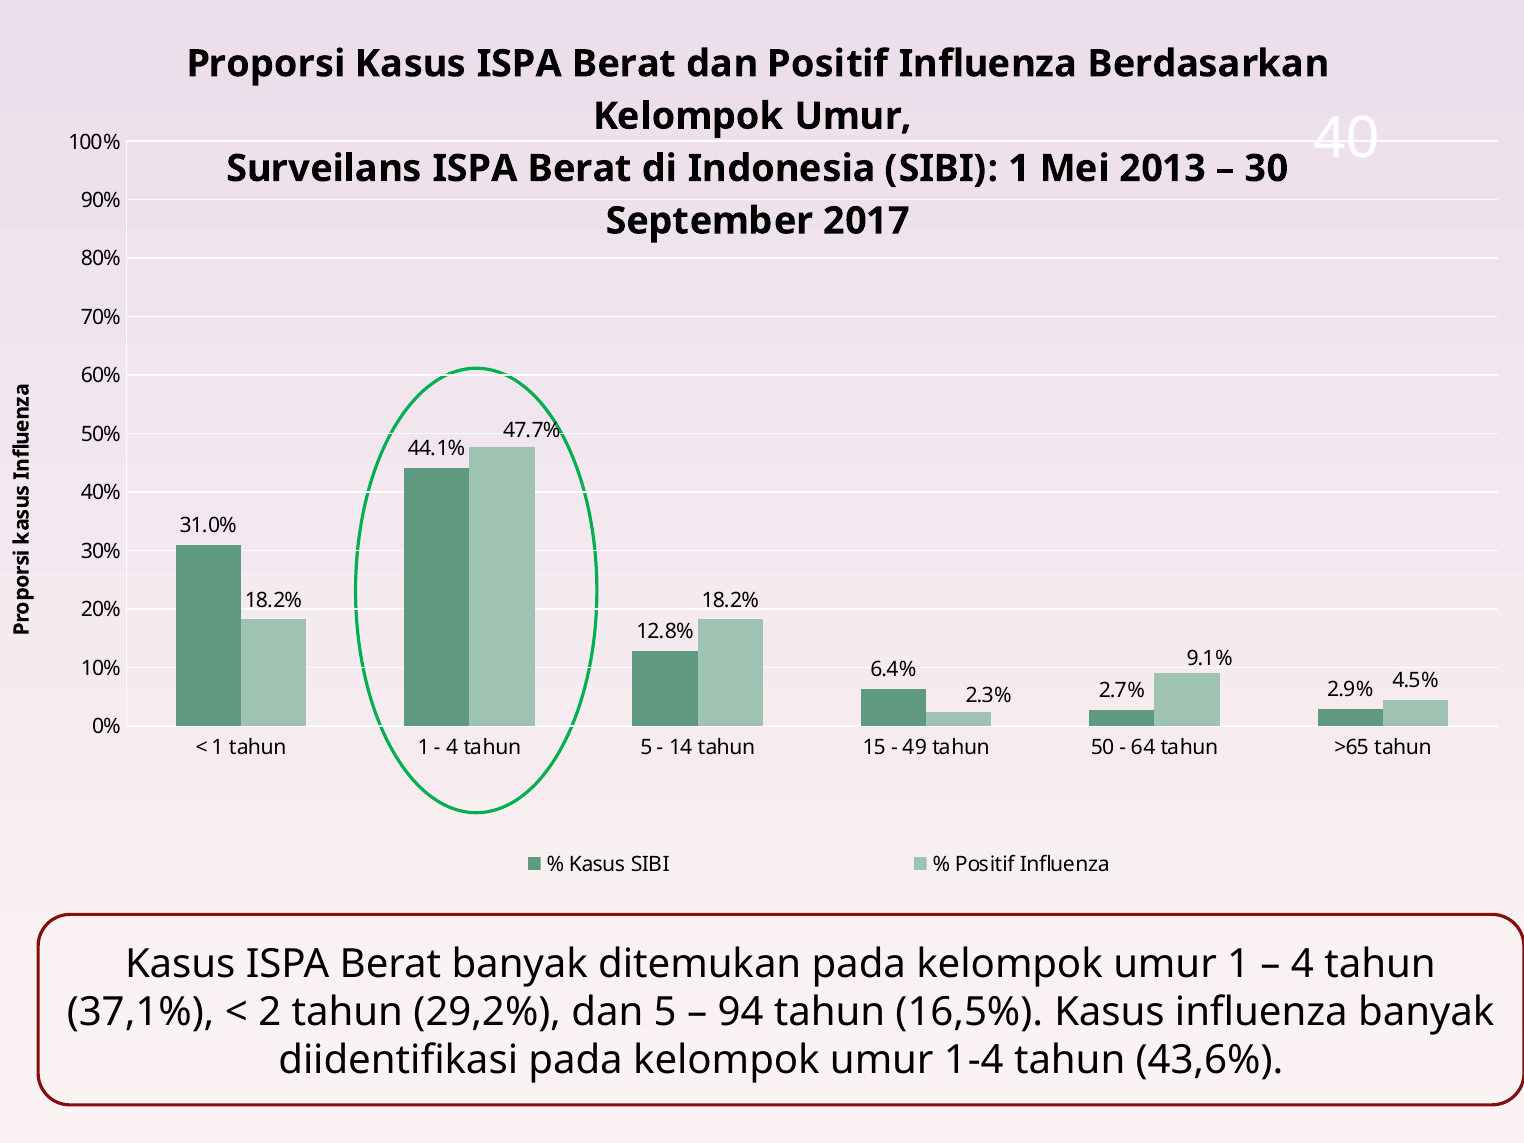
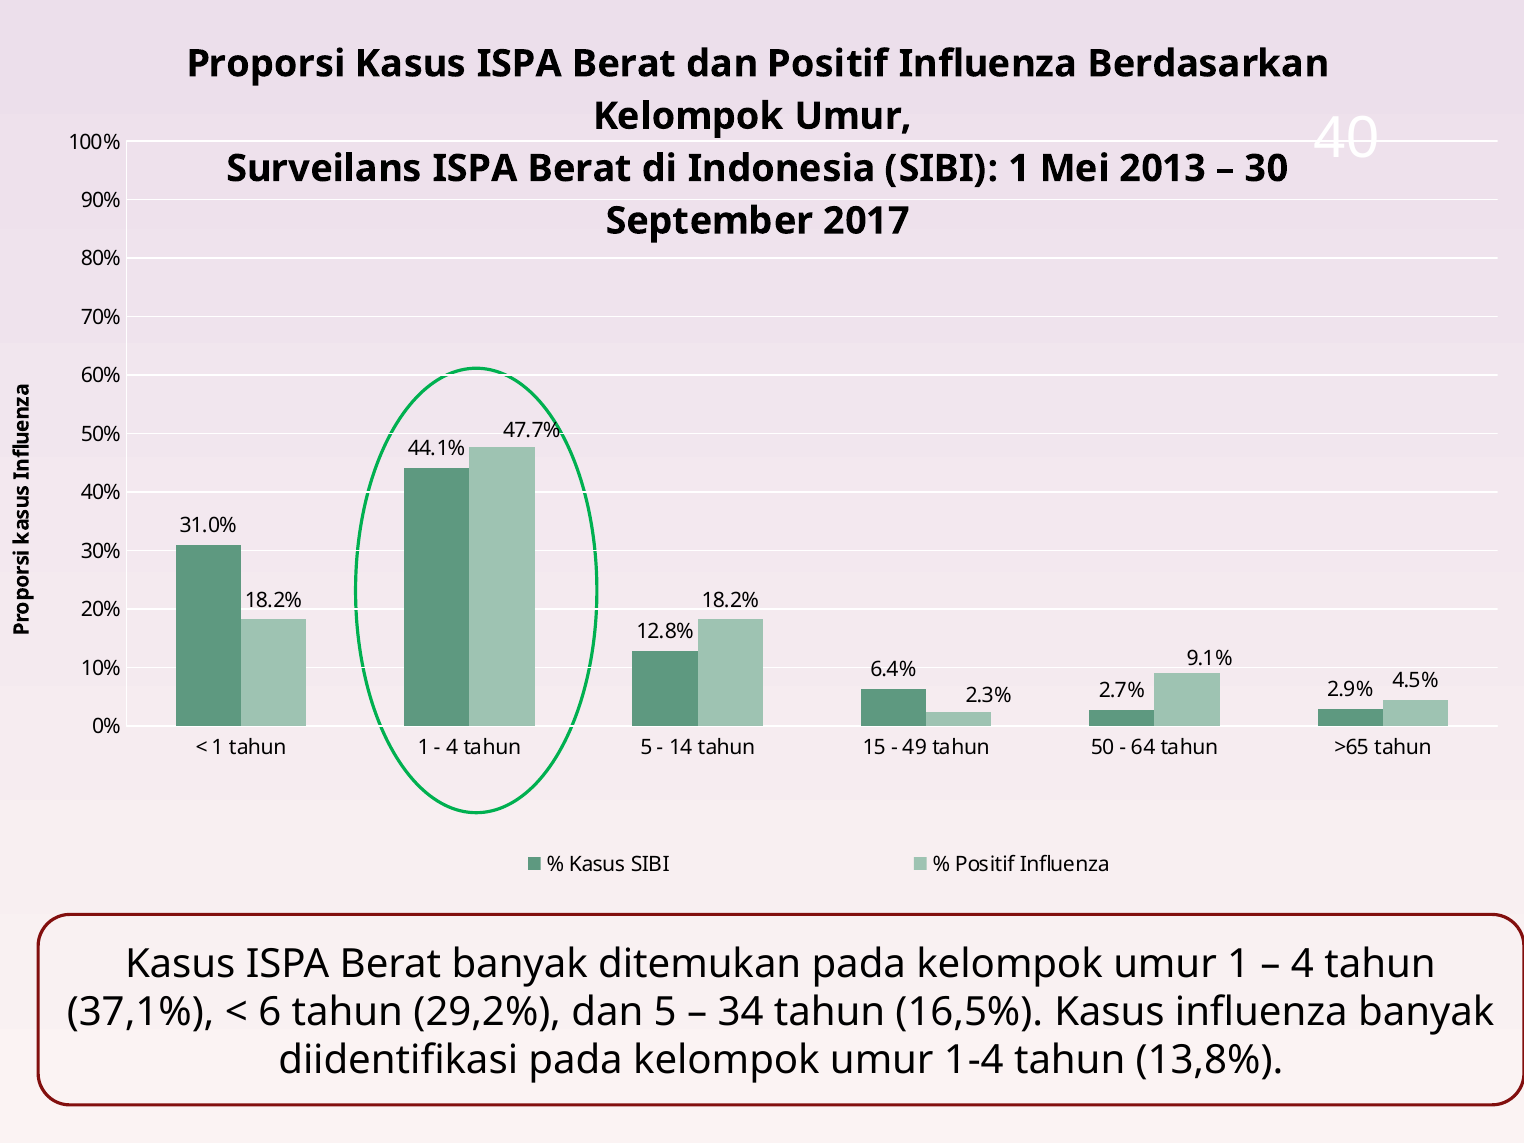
2: 2 -> 6 (270, 1012)
94: 94 -> 34 (741, 1012)
43,6%: 43,6% -> 13,8% (1209, 1061)
